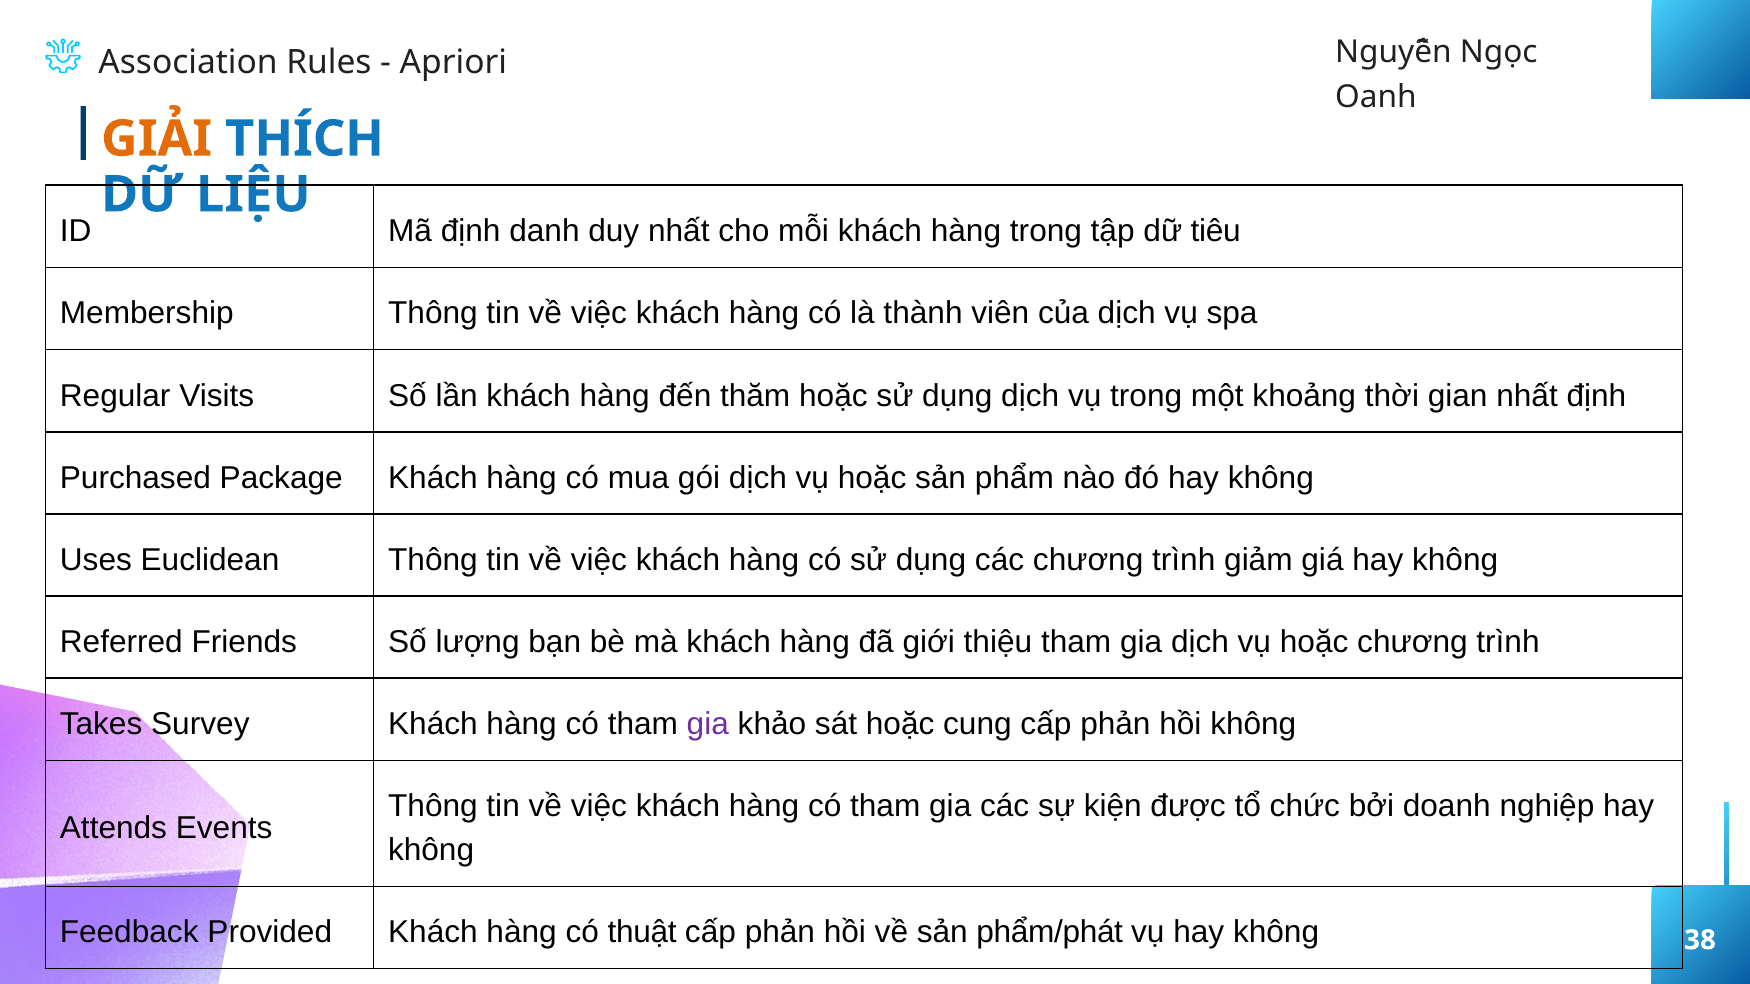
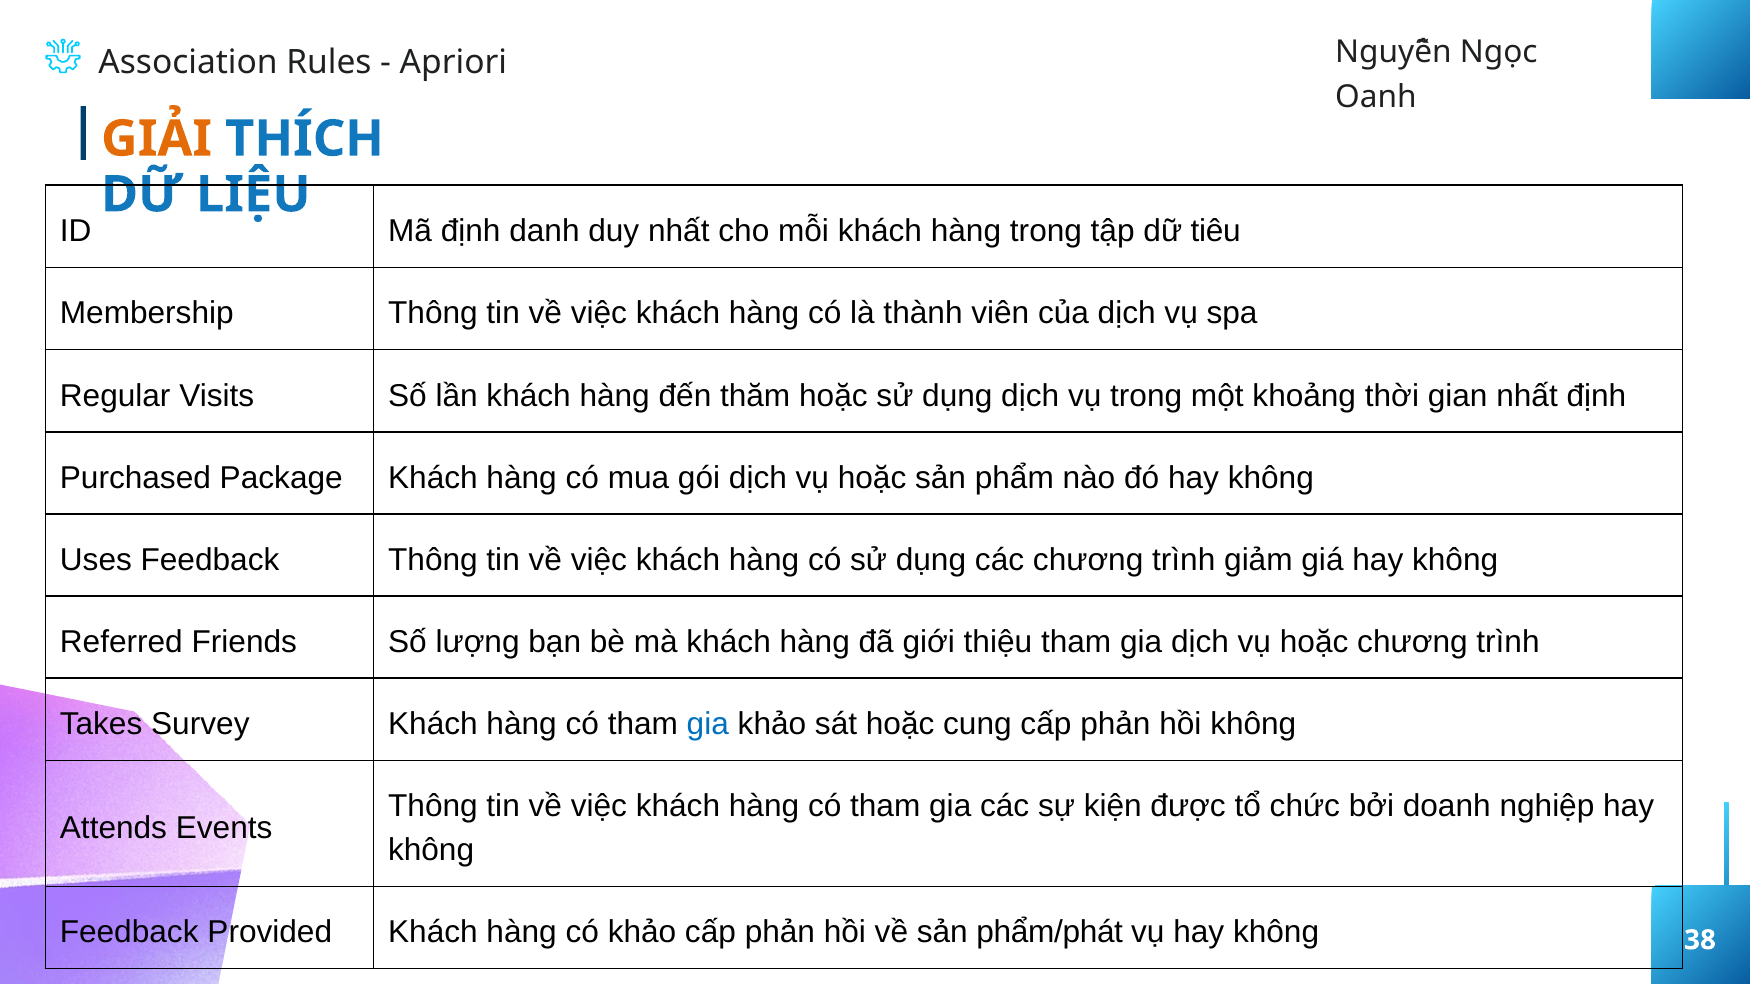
Uses Euclidean: Euclidean -> Feedback (210, 560)
gia colour: purple -> blue (708, 725)
có thuật: thuật -> khảo (642, 933)
